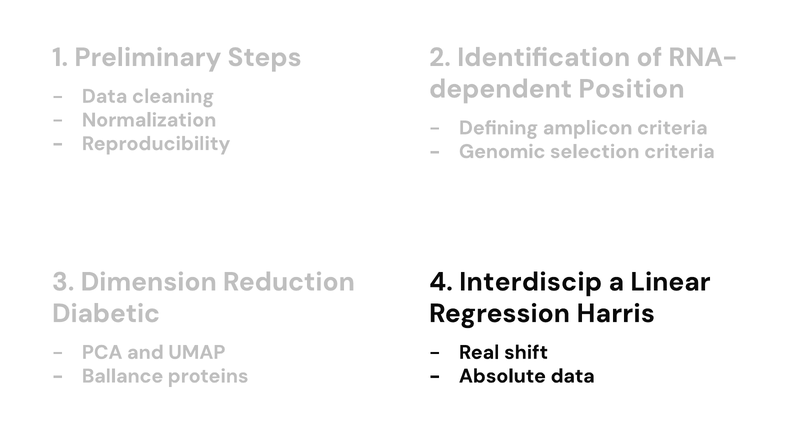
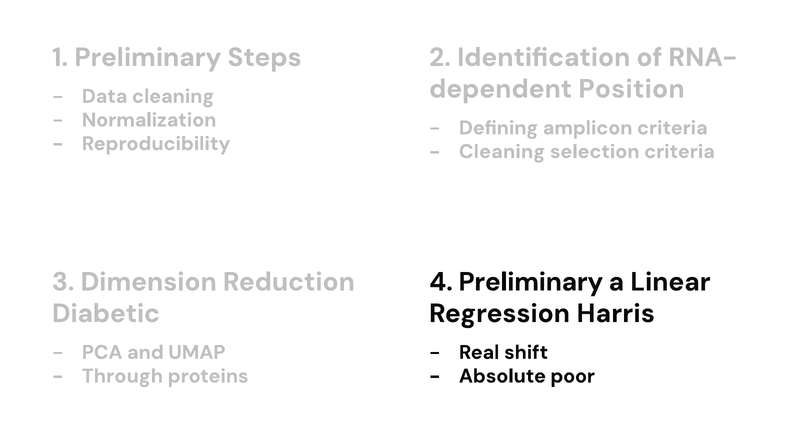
Genomic: Genomic -> Cleaning (502, 152)
4 Interdiscip: Interdiscip -> Preliminary (531, 282)
Ballance: Ballance -> Through (122, 376)
Absolute data: data -> poor (573, 376)
